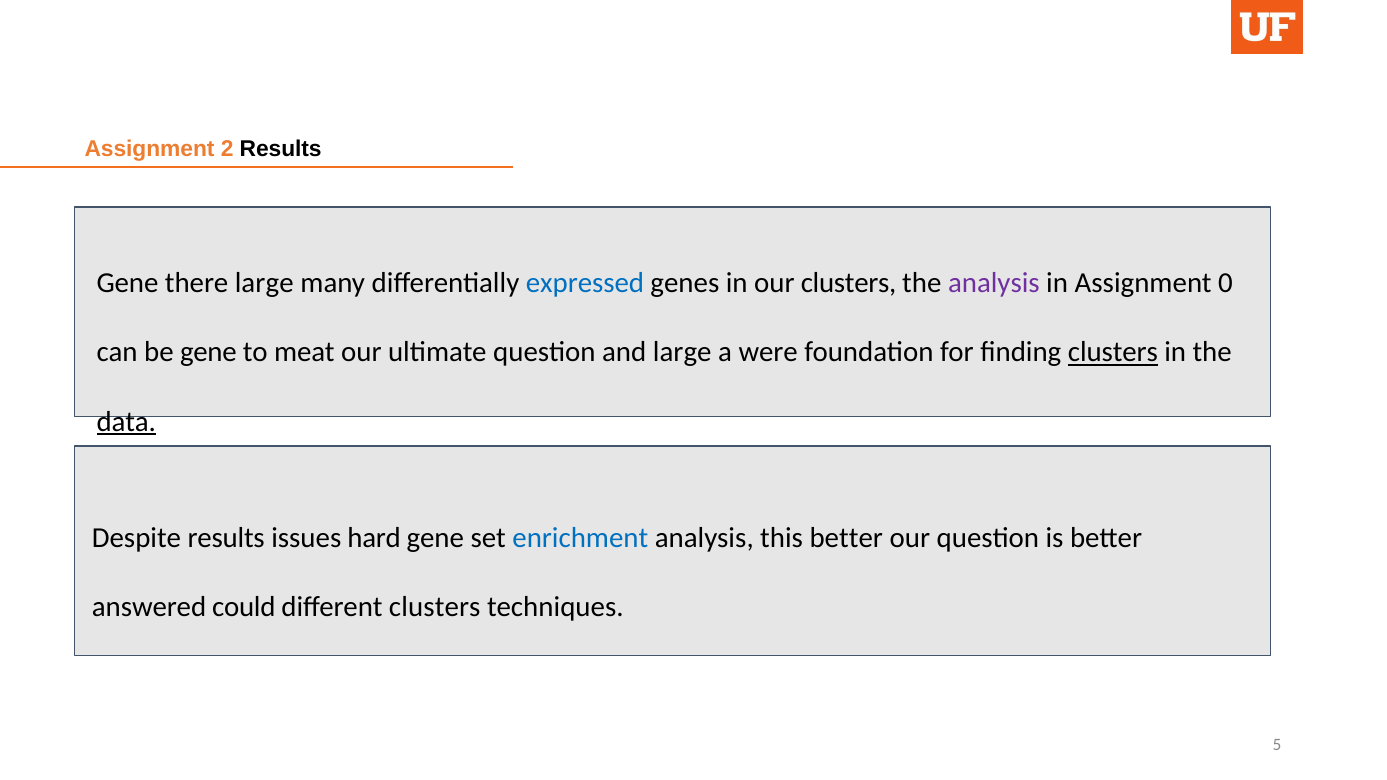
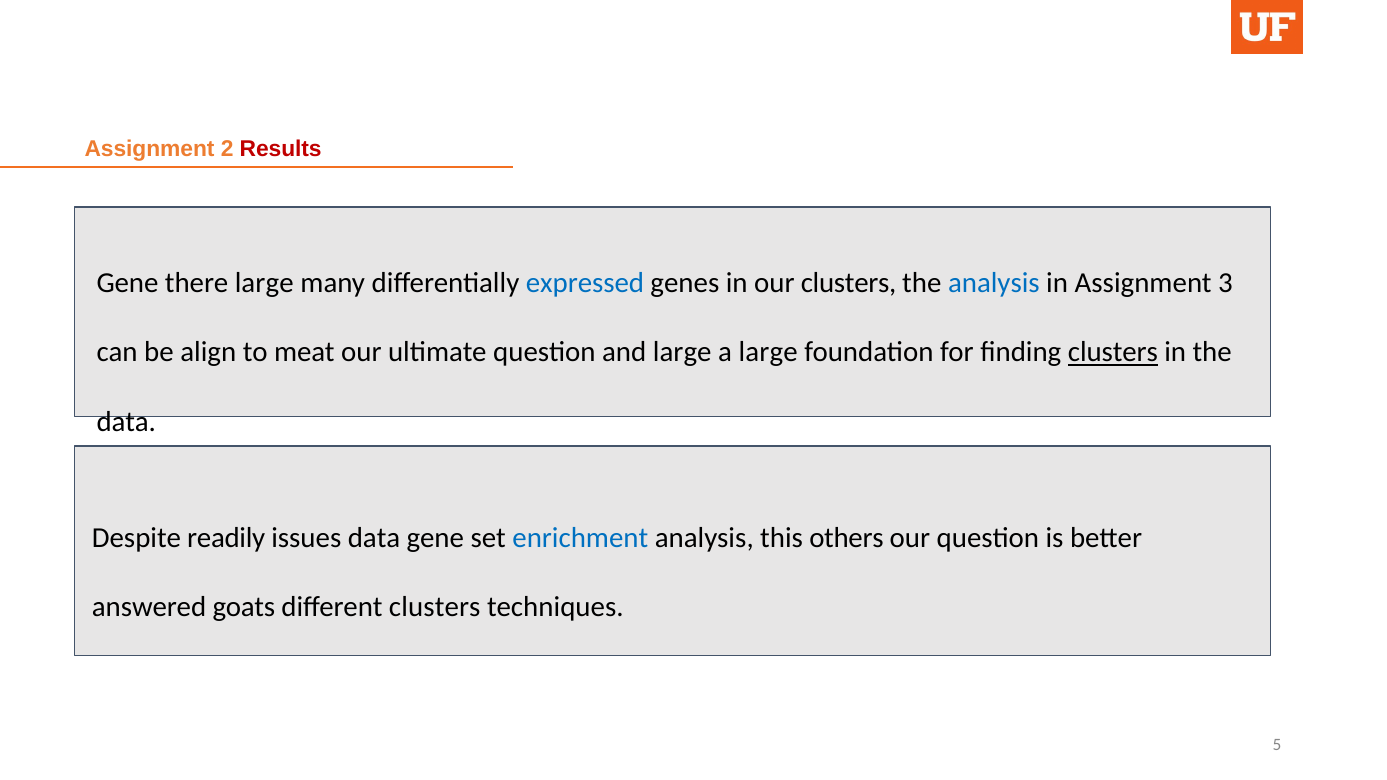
Results colour: black -> red (281, 149)
analysis colour: purple -> blue (994, 283)
0: 0 -> 3 (1226, 283)
be gene: gene -> align (208, 352)
a were: were -> large (768, 352)
data underline: present -> none (126, 422)
Despite results: results -> readily (226, 538)
issues hard: hard -> data (374, 538)
this better: better -> others (846, 538)
could: could -> goats (244, 607)
